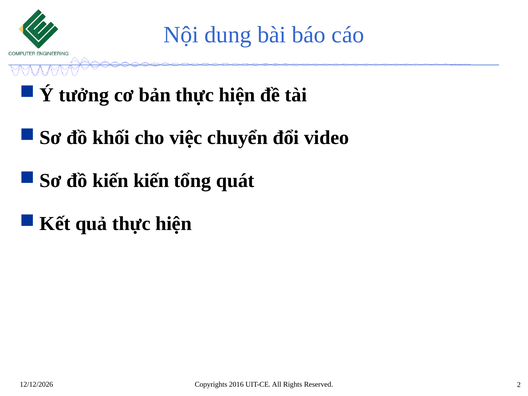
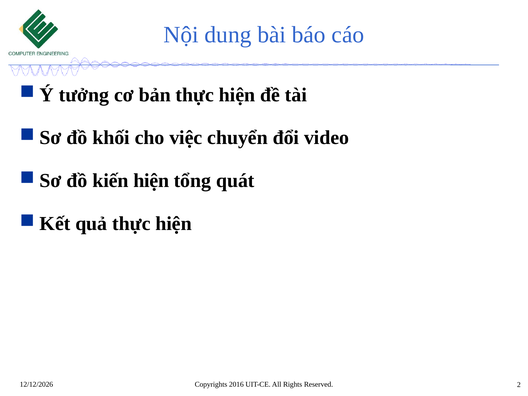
kiến kiến: kiến -> hiện (151, 181)
